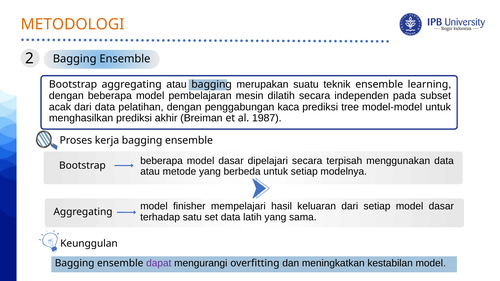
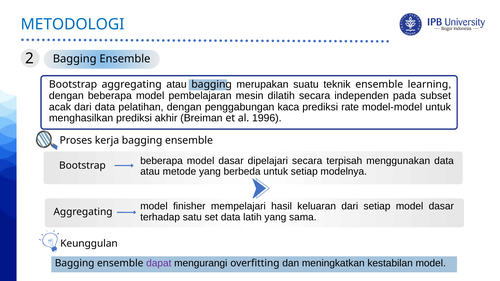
METODOLOGI colour: orange -> blue (73, 24)
tree: tree -> rate (350, 107)
1987: 1987 -> 1996 (267, 118)
